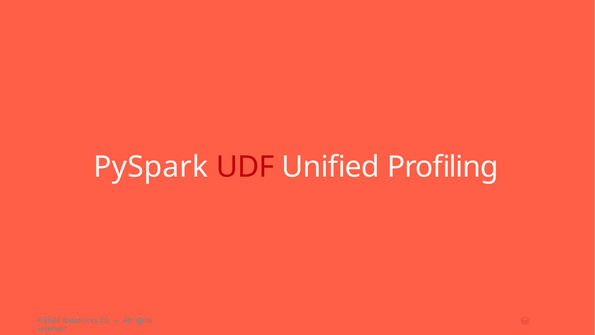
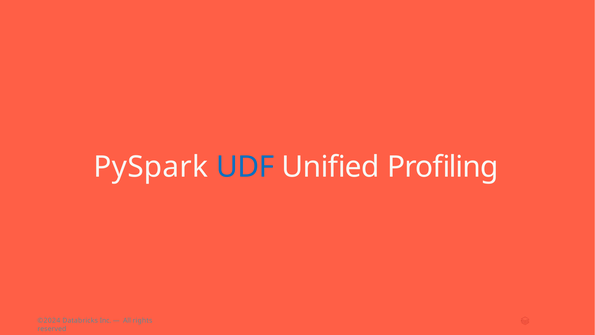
UDF colour: red -> blue (245, 167)
